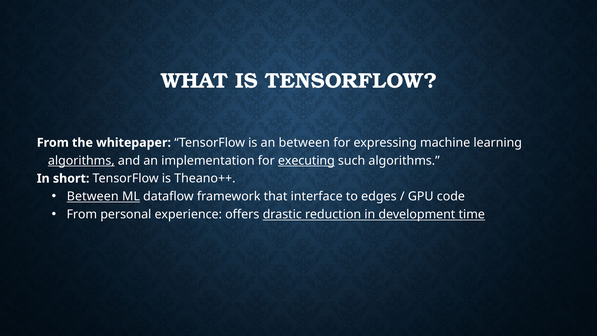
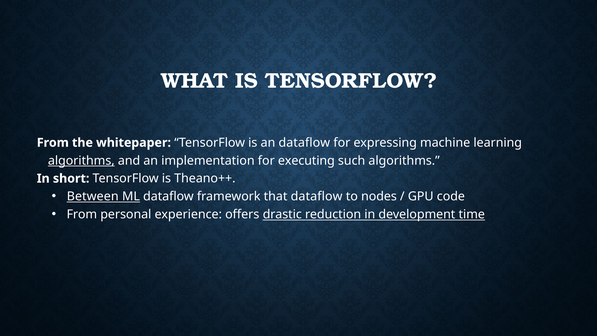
an between: between -> dataflow (304, 143)
executing underline: present -> none (306, 160)
that interface: interface -> dataflow (317, 196)
edges: edges -> nodes (379, 196)
